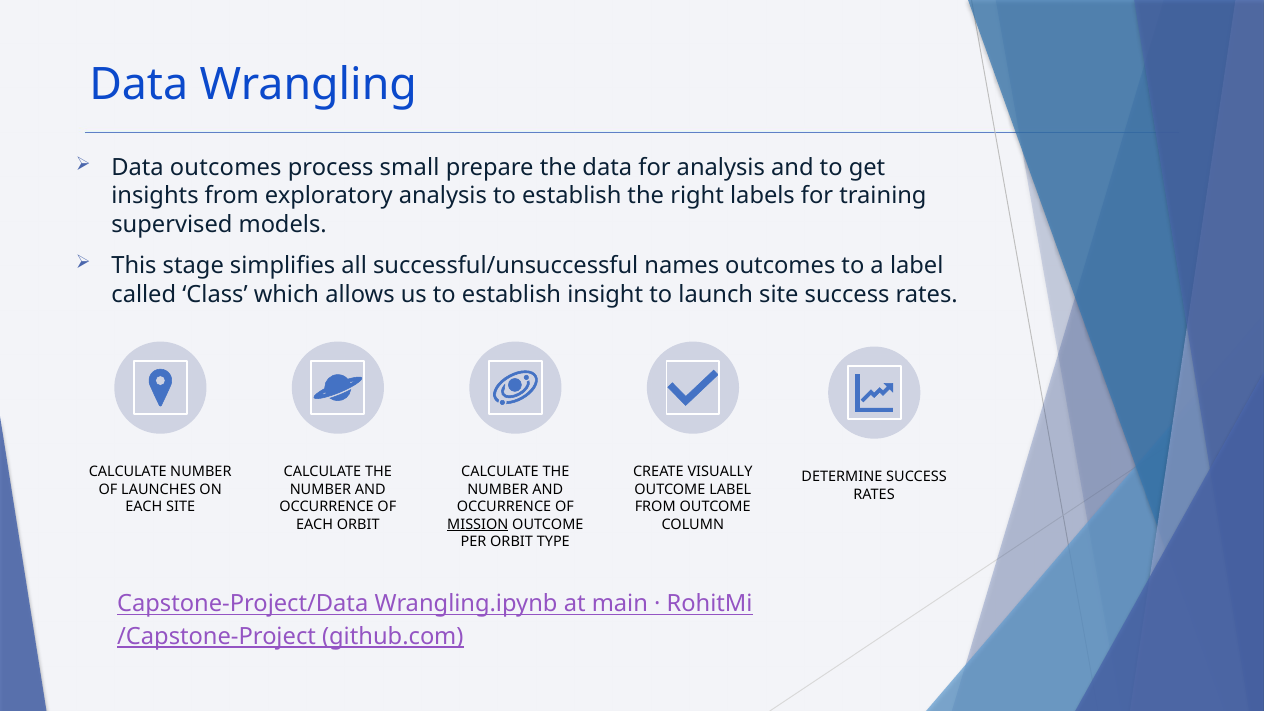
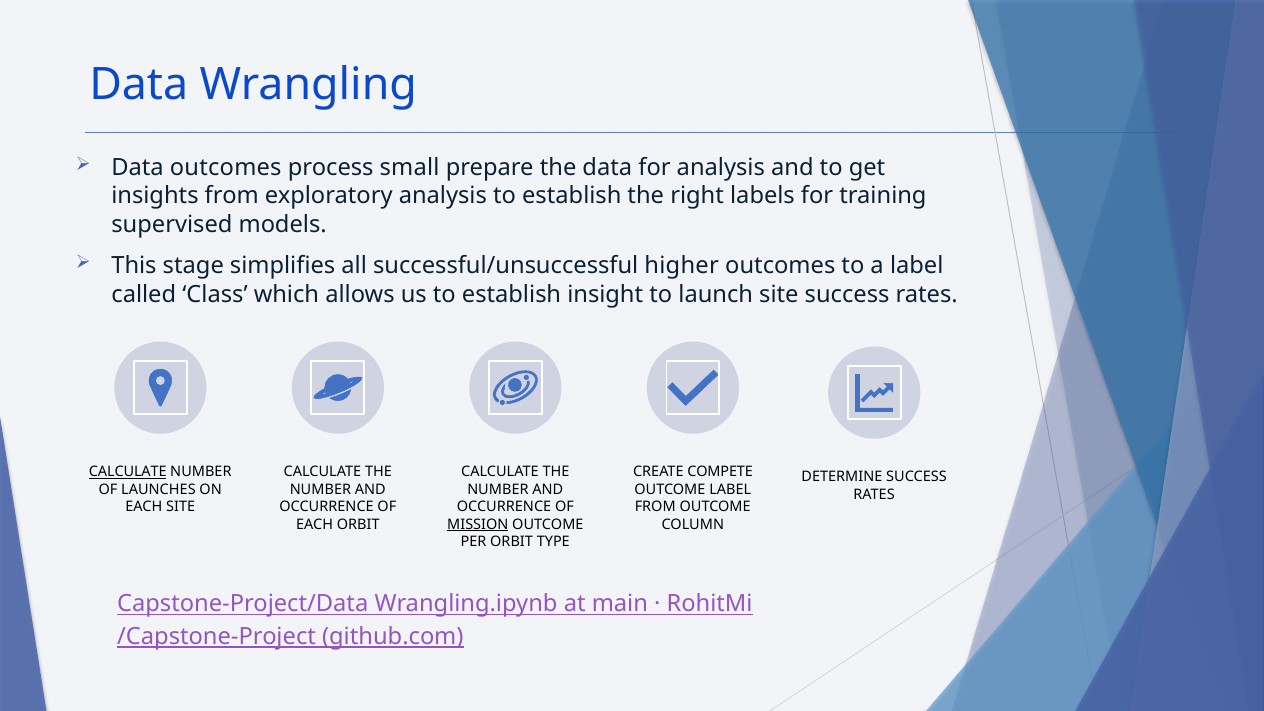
names: names -> higher (682, 266)
CALCULATE underline: none -> present (128, 472)
VISUALLY: VISUALLY -> COMPETE (720, 472)
